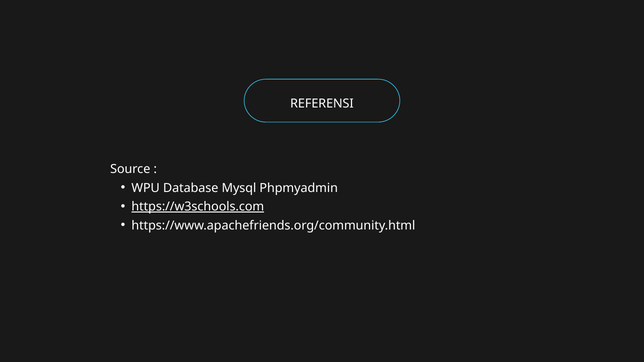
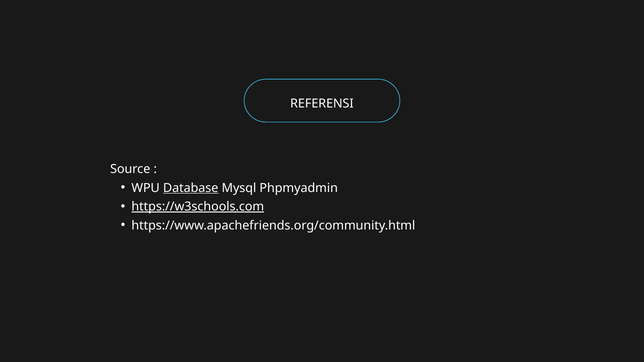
Database underline: none -> present (191, 188)
